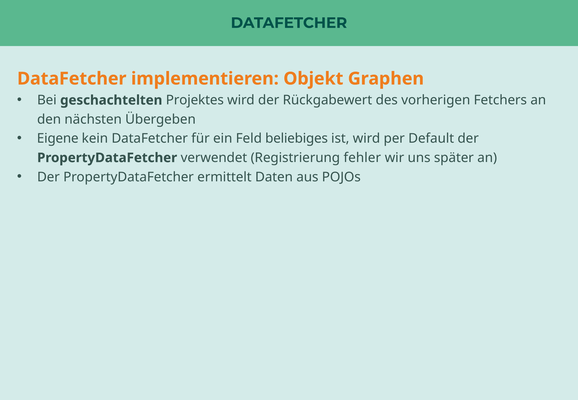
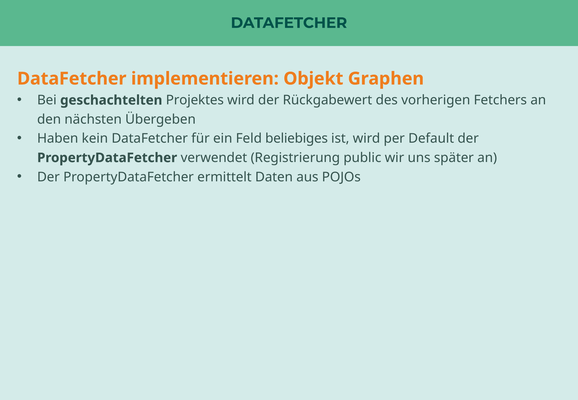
Eigene: Eigene -> Haben (58, 139)
fehler: fehler -> public (362, 158)
